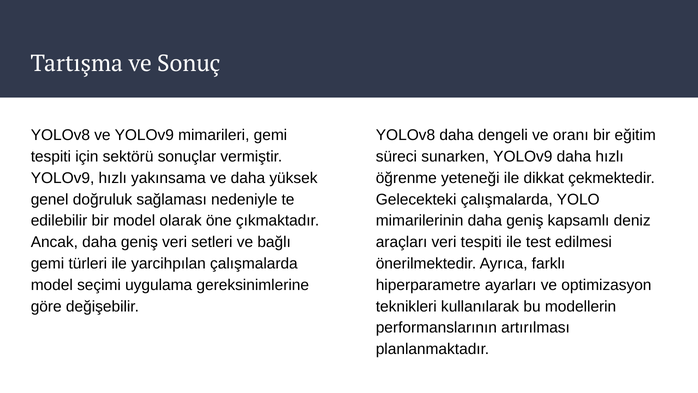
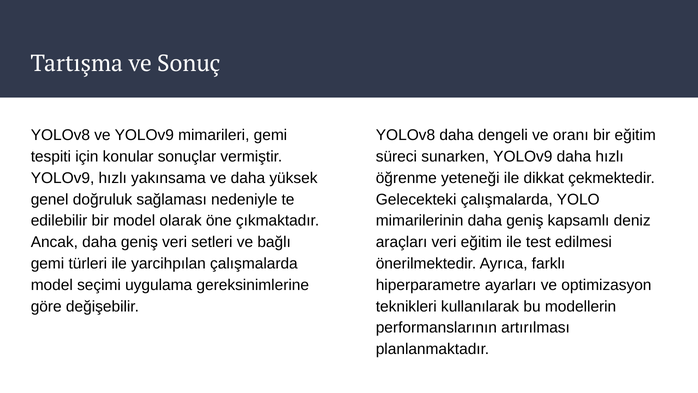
sektörü: sektörü -> konular (128, 156)
veri tespiti: tespiti -> eğitim (481, 242)
